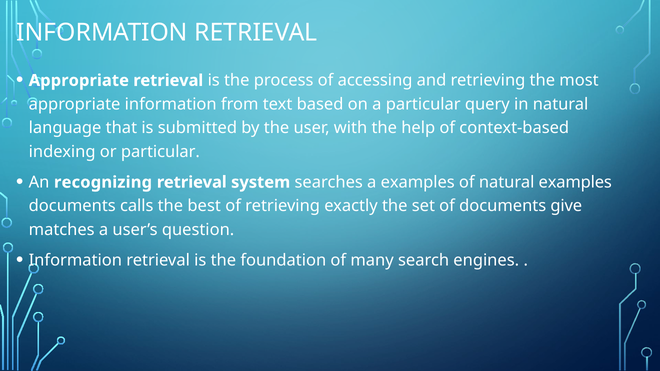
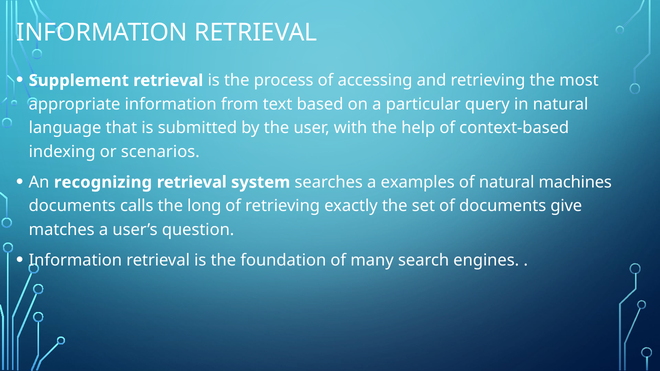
Appropriate: Appropriate -> Supplement (79, 81)
or particular: particular -> scenarios (160, 152)
natural examples: examples -> machines (575, 182)
best: best -> long (204, 206)
